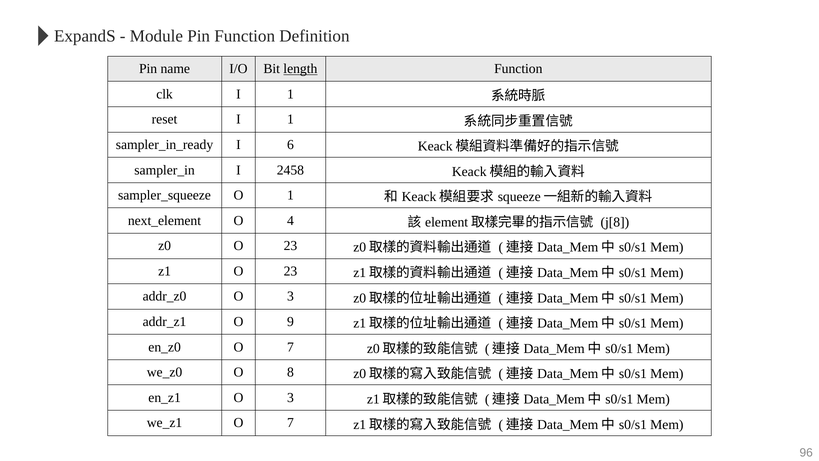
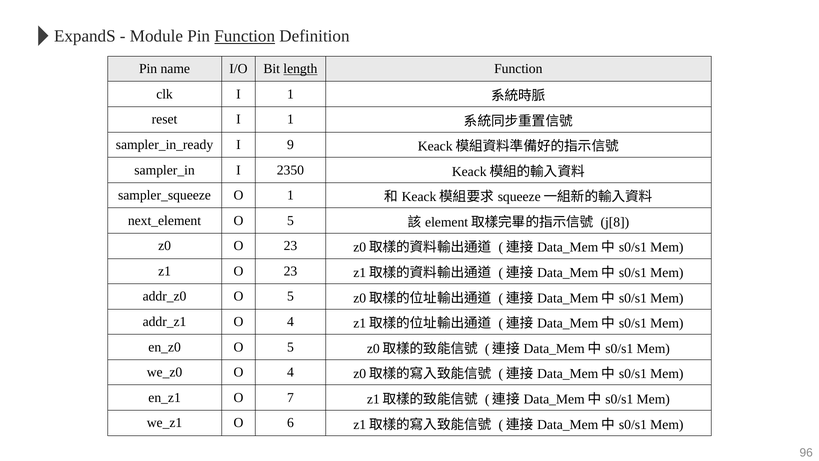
Function underline: none -> present (245, 36)
6: 6 -> 9 (290, 145)
2458: 2458 -> 2350 (290, 170)
4: 4 -> 5 (290, 220)
3: 3 -> 5 (290, 296)
9: 9 -> 4 (290, 322)
7: 7 -> 5 (290, 347)
8: 8 -> 4 (290, 372)
3: 3 -> 7 (290, 397)
7: 7 -> 6 (290, 423)
